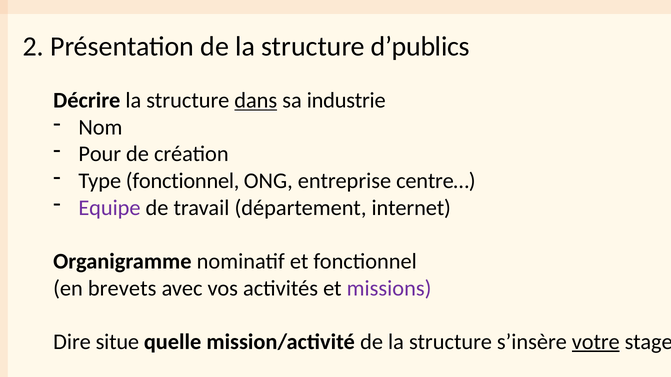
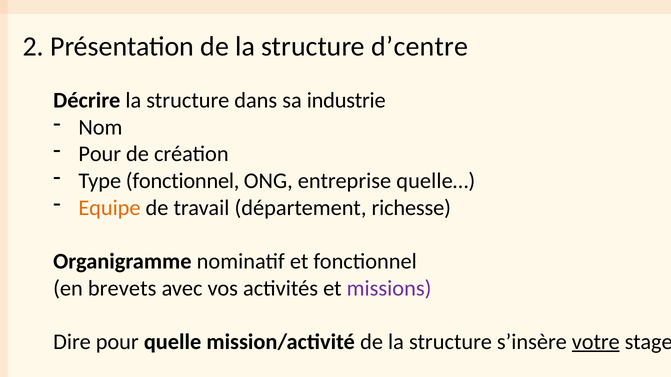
d’publics: d’publics -> d’centre (420, 47)
dans underline: present -> none (256, 101)
centre…: centre… -> quelle… (436, 181)
Equipe colour: purple -> orange (109, 208)
internet: internet -> richesse (411, 208)
Dire situe: situe -> pour (117, 342)
